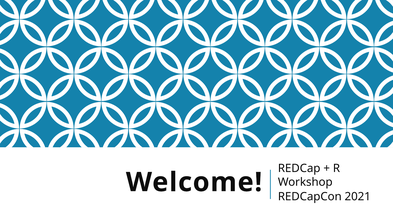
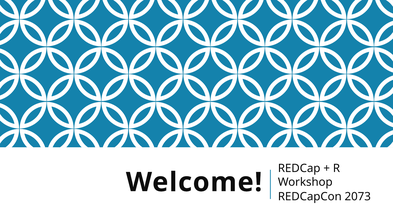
2021: 2021 -> 2073 (358, 197)
